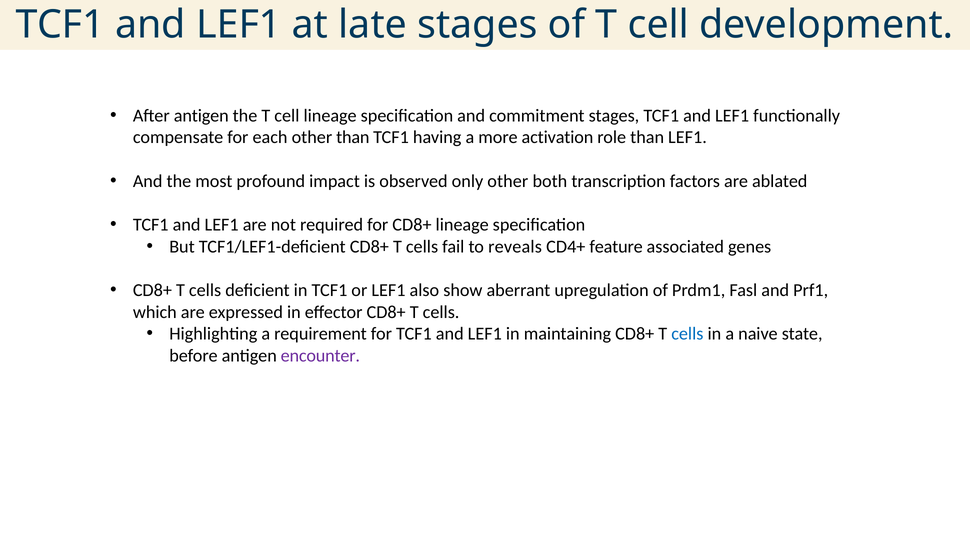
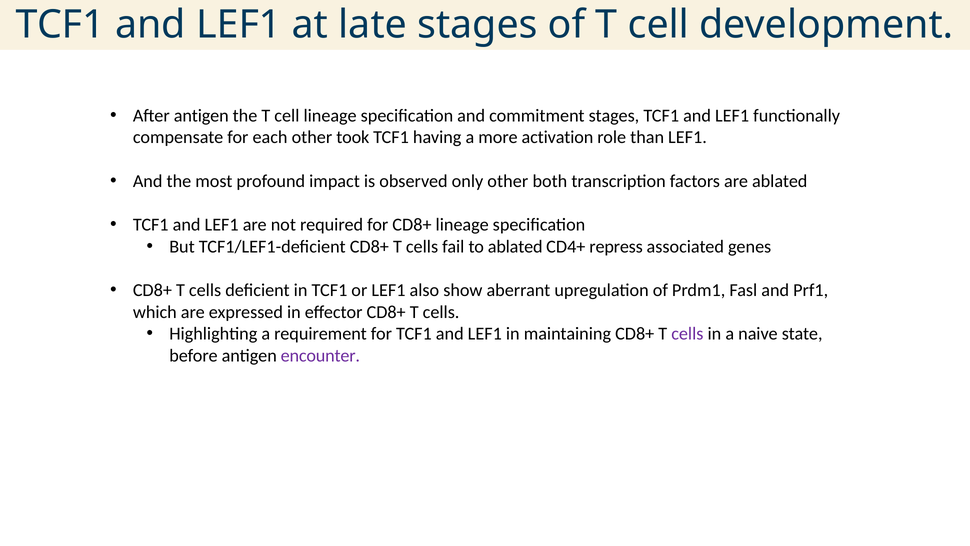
other than: than -> took (353, 137)
to reveals: reveals -> ablated (515, 246)
feature: feature -> repress (616, 246)
cells colour: blue -> purple (687, 334)
